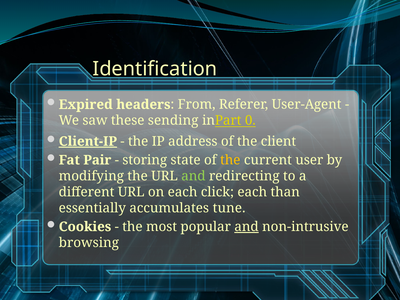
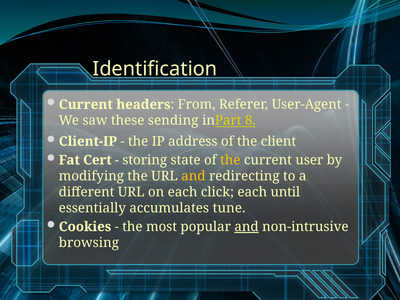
Expired: Expired -> Current (86, 105)
0: 0 -> 8 (250, 121)
Client-IP underline: present -> none (88, 141)
Pair: Pair -> Cert (97, 160)
and colour: light green -> yellow (193, 176)
than: than -> until (285, 192)
